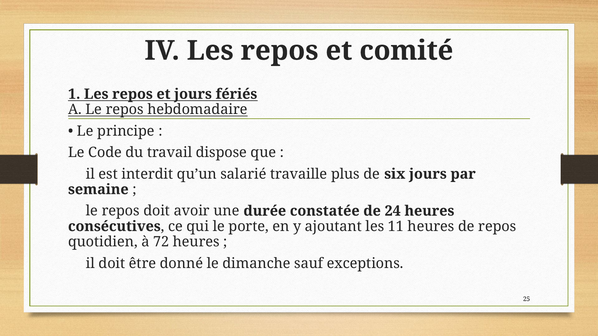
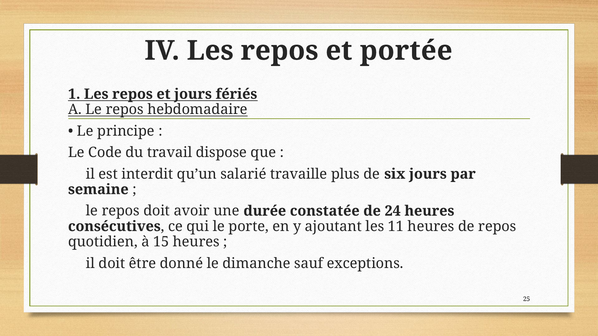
comité: comité -> portée (406, 51)
72: 72 -> 15 (161, 242)
